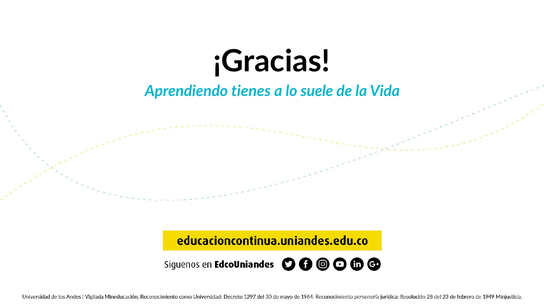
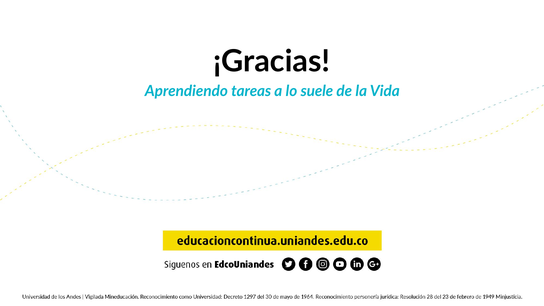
tienes: tienes -> tareas (251, 91)
